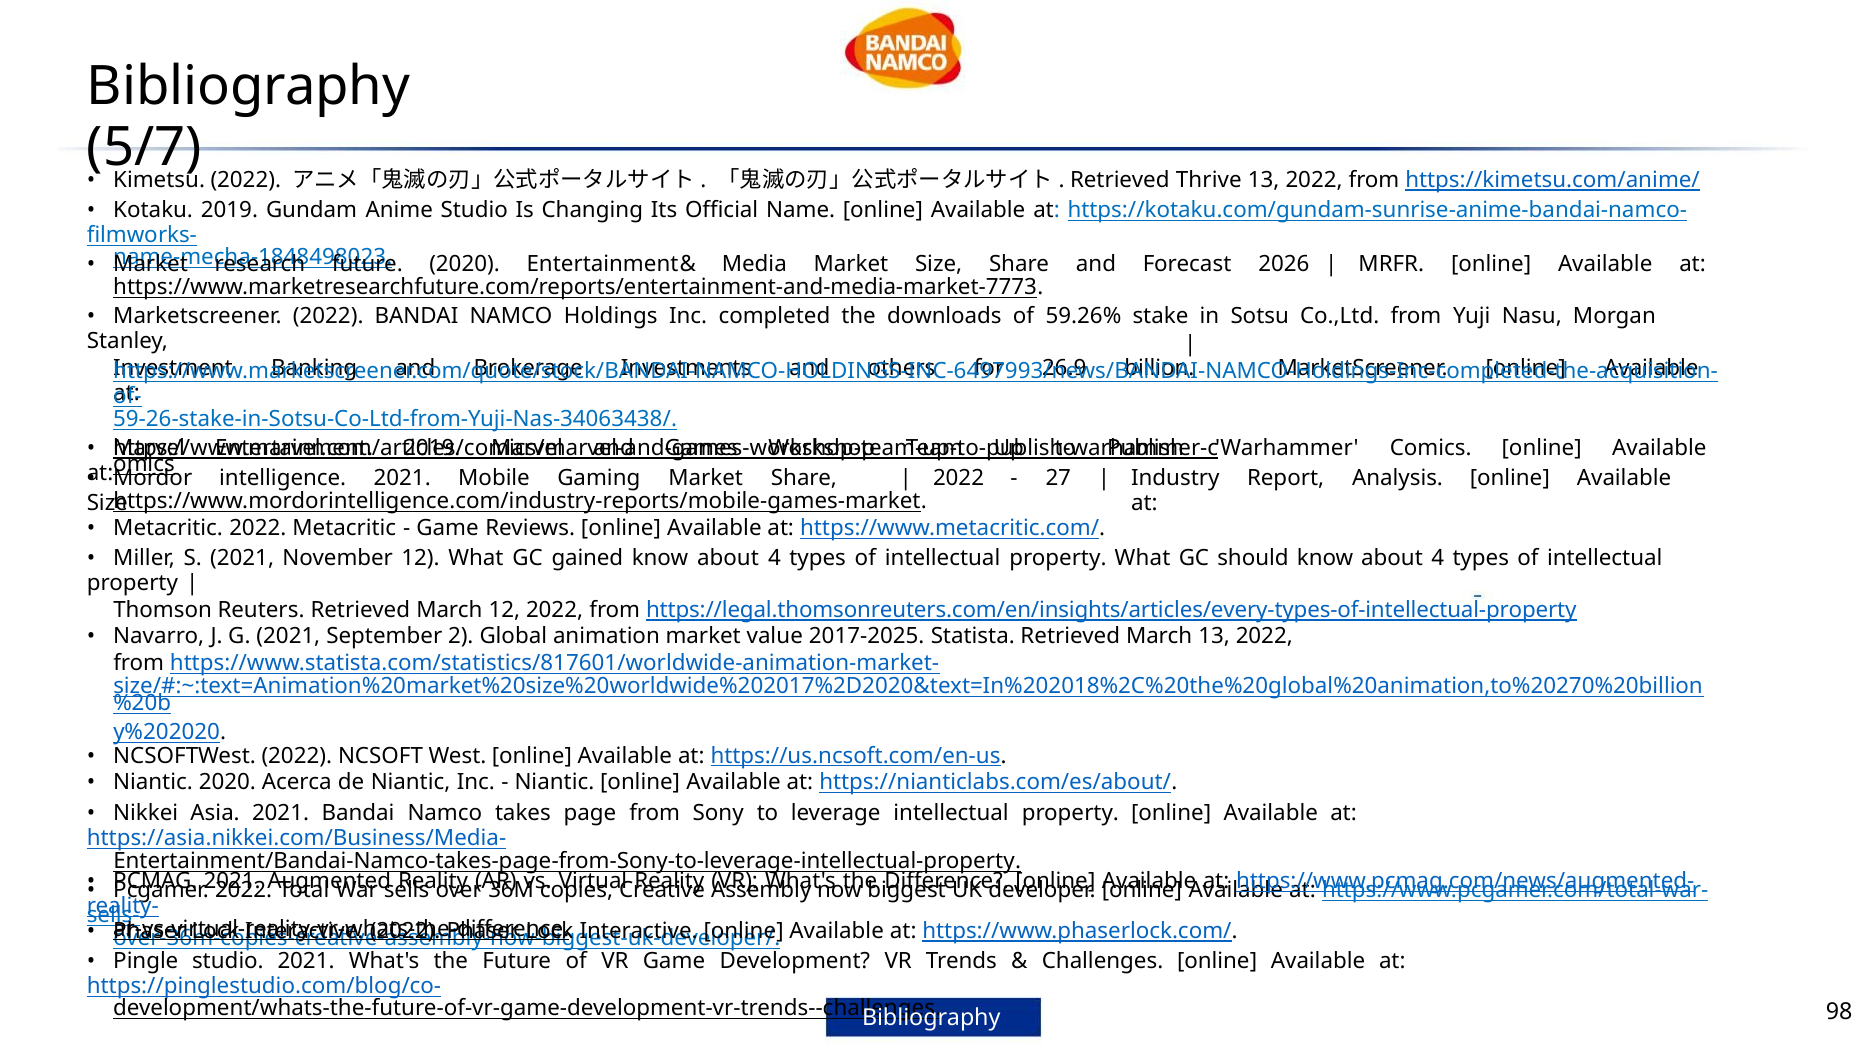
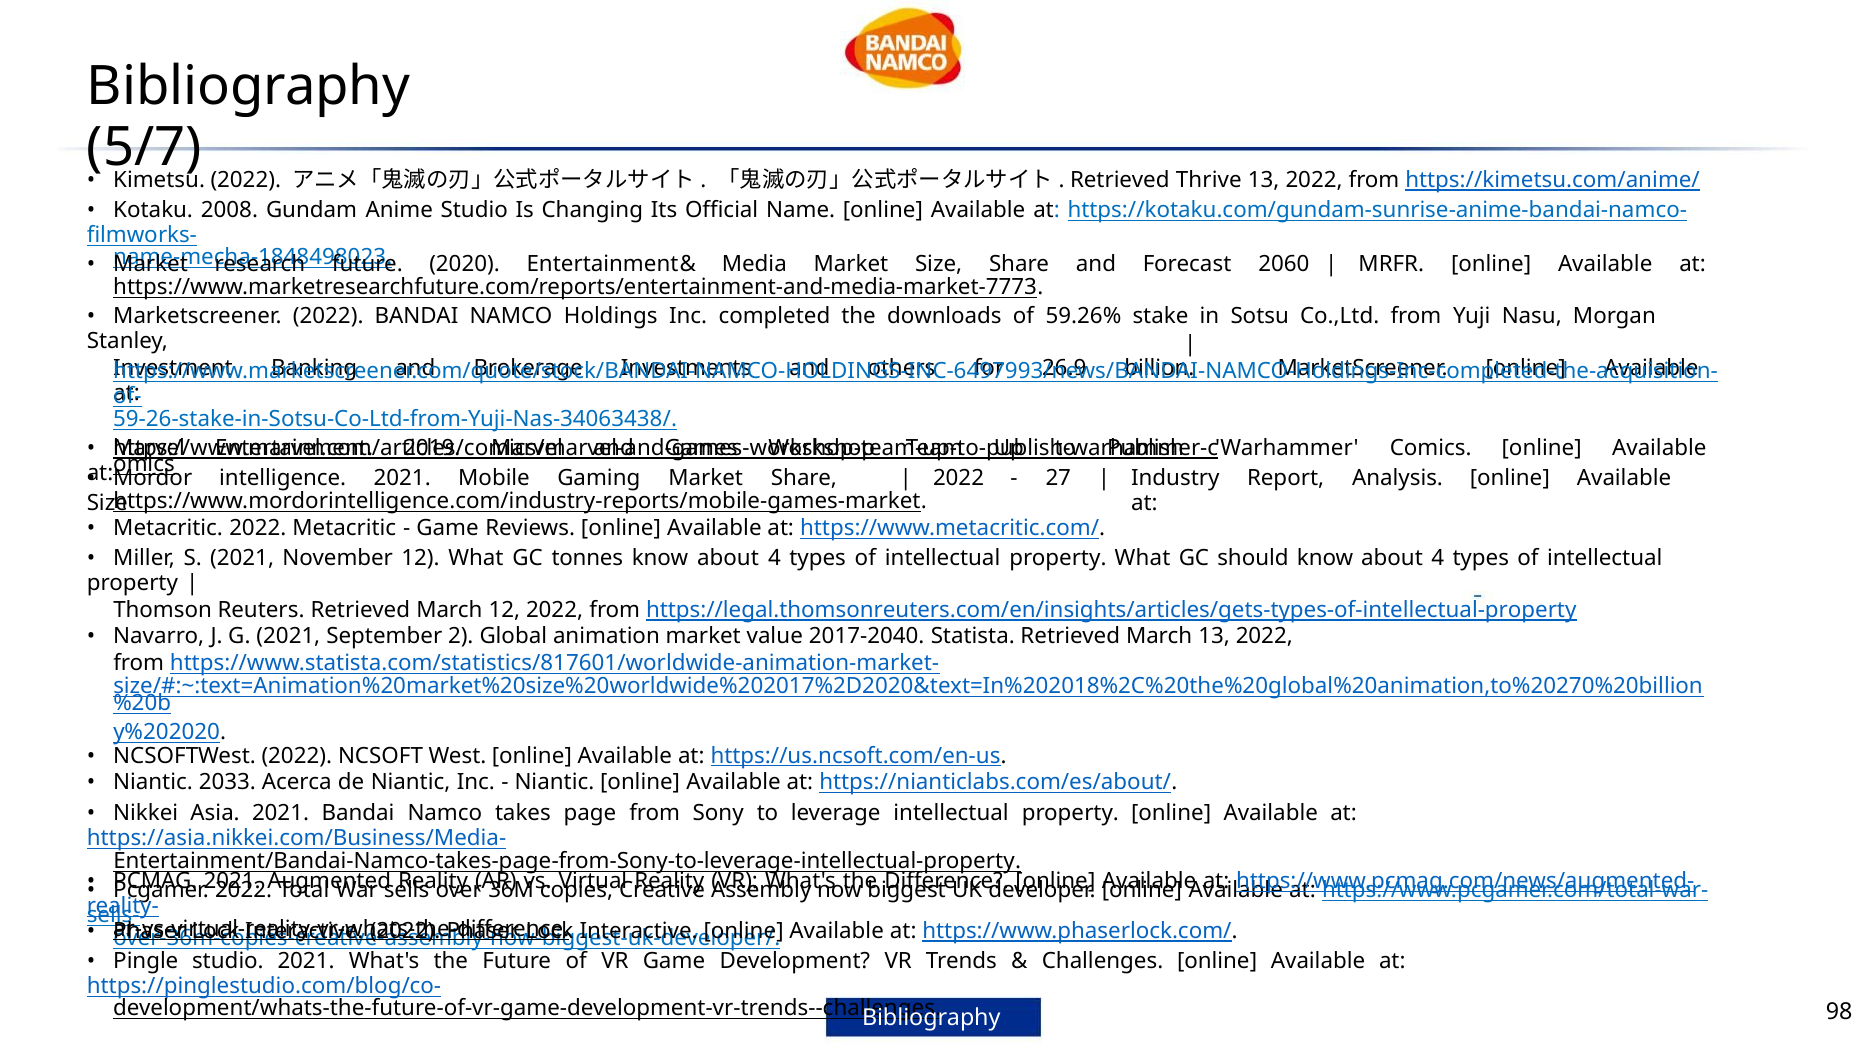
Kotaku 2019: 2019 -> 2008 (229, 210)
2026: 2026 -> 2060 (1284, 264)
gained: gained -> tonnes (587, 558)
https://legal.thomsonreuters.com/en/insights/articles/every-types-of-intellectual-property: https://legal.thomsonreuters.com/en/insights/articles/every-types-of-intellectual-property -> https://legal.thomsonreuters.com/en/insights/articles/gets-types-of-intellectual-property (1111, 609)
2017-2025: 2017-2025 -> 2017-2040 (867, 636)
Niantic 2020: 2020 -> 2033 (227, 782)
